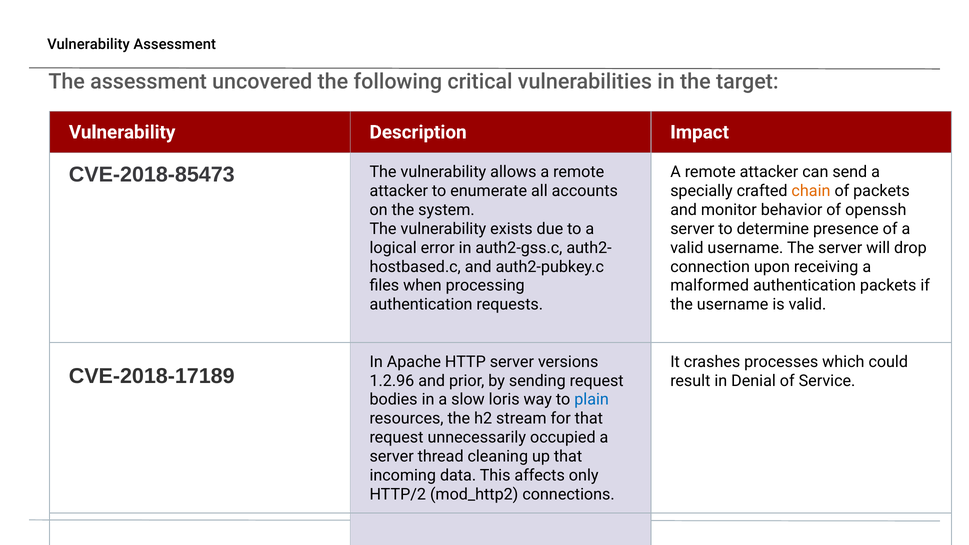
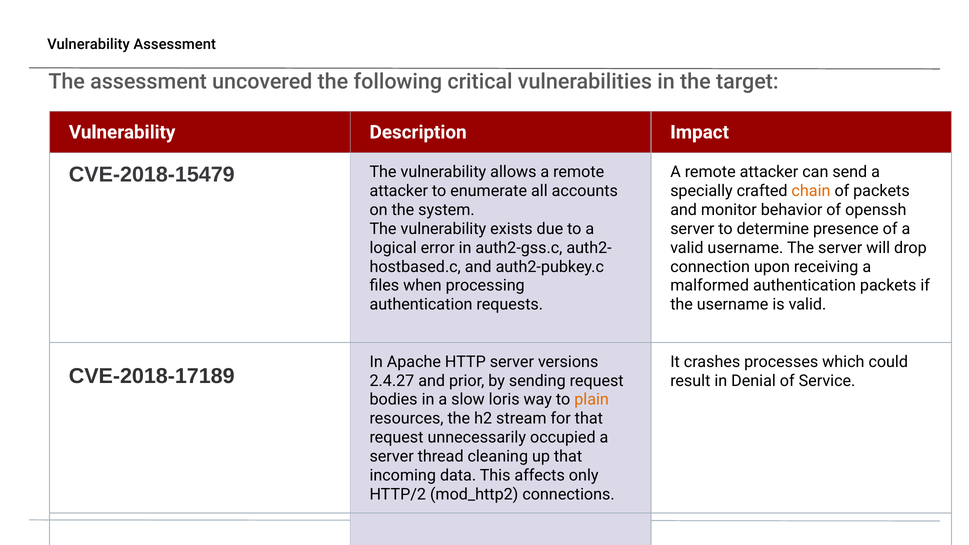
CVE-2018-85473: CVE-2018-85473 -> CVE-2018-15479 (152, 175)
1.2.96: 1.2.96 -> 2.4.27 (392, 381)
plain colour: blue -> orange (592, 400)
